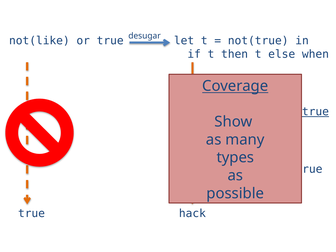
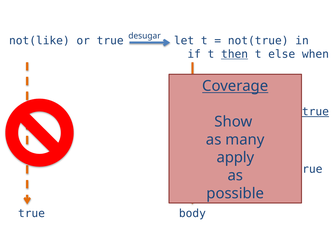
then underline: none -> present (235, 54)
types: types -> apply (235, 158)
hack: hack -> body (192, 213)
